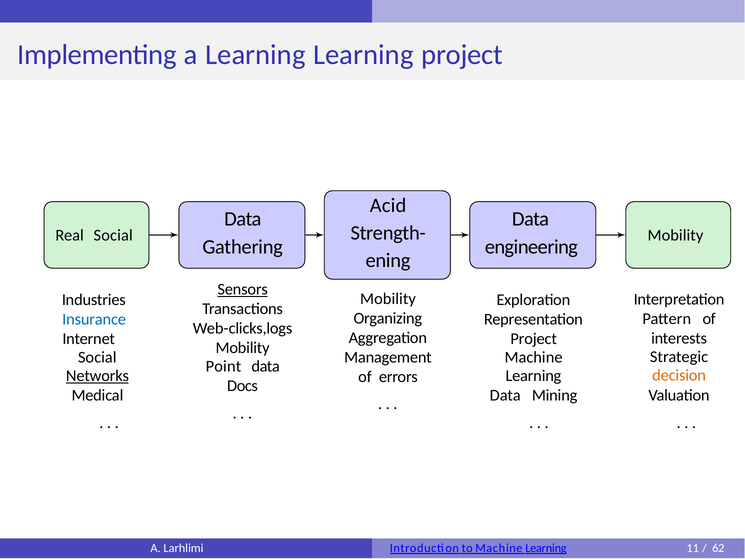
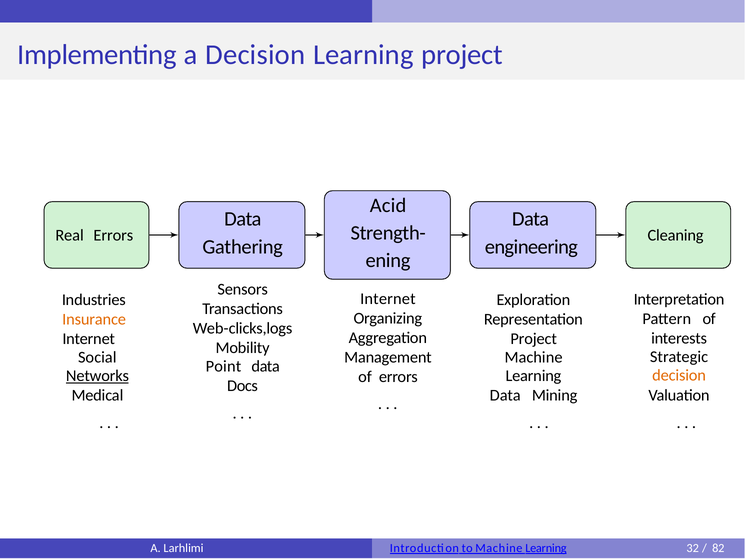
a Learning: Learning -> Decision (255, 55)
Mobility: Mobility -> Cleaning (676, 235)
Real Social: Social -> Errors (113, 235)
Sensors underline: present -> none (243, 289)
Mobility: Mobility -> Internet (388, 299)
Insurance colour: blue -> orange (94, 319)
11: 11 -> 32 (693, 548)
62: 62 -> 82 (718, 548)
